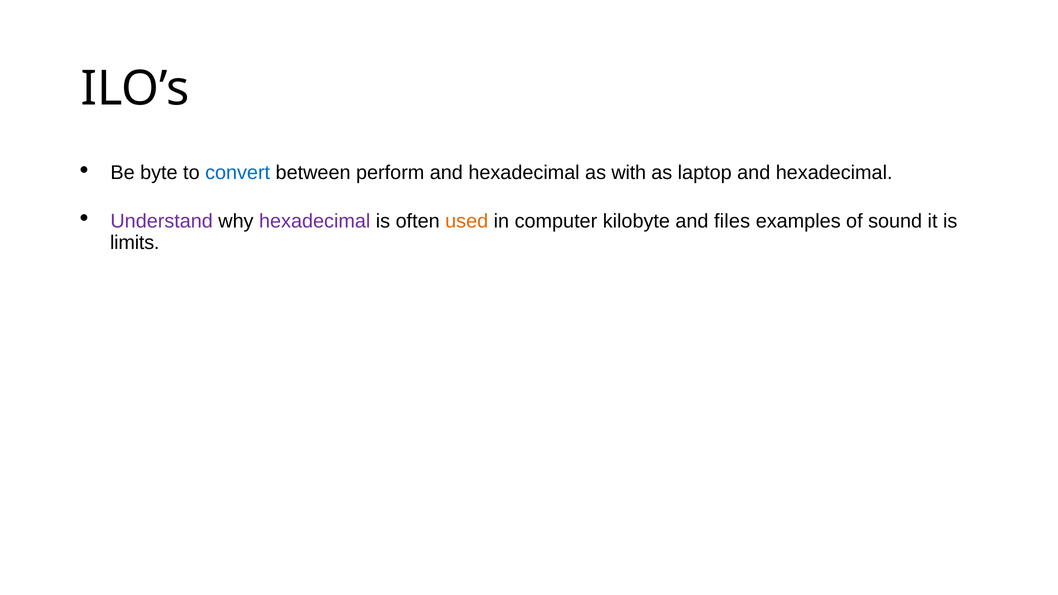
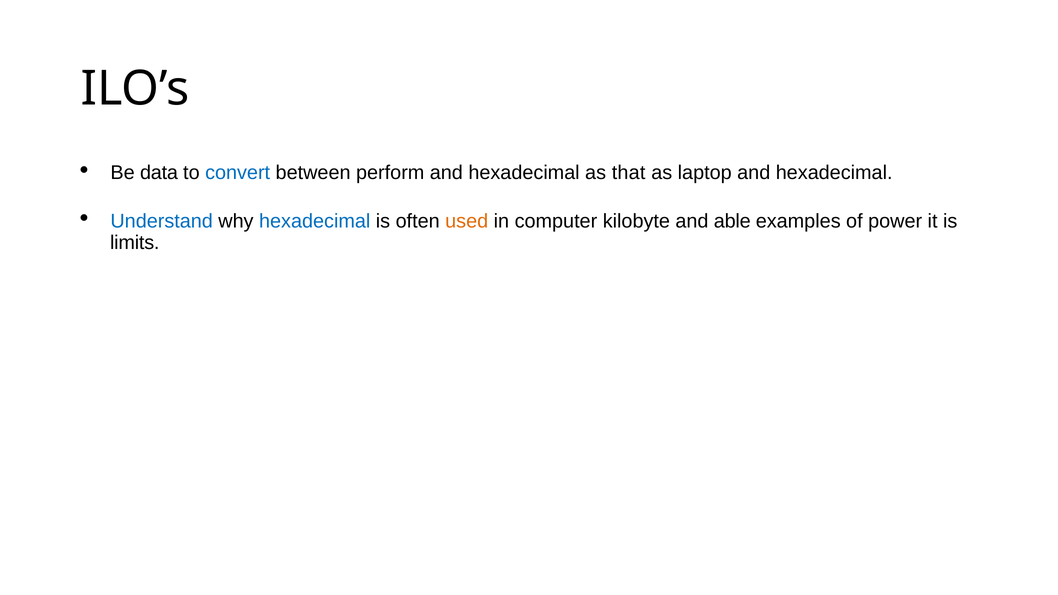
byte: byte -> data (159, 173)
with: with -> that (629, 173)
Understand colour: purple -> blue (162, 221)
hexadecimal colour: purple -> blue (315, 221)
files: files -> able (732, 221)
sound: sound -> power (895, 221)
